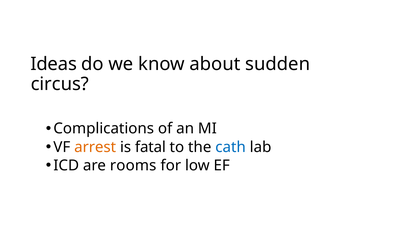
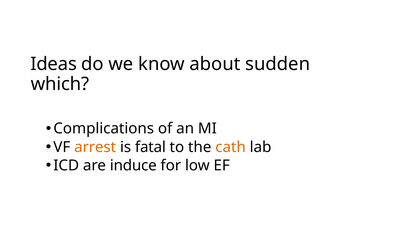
circus: circus -> which (60, 84)
cath colour: blue -> orange (231, 147)
rooms: rooms -> induce (133, 165)
